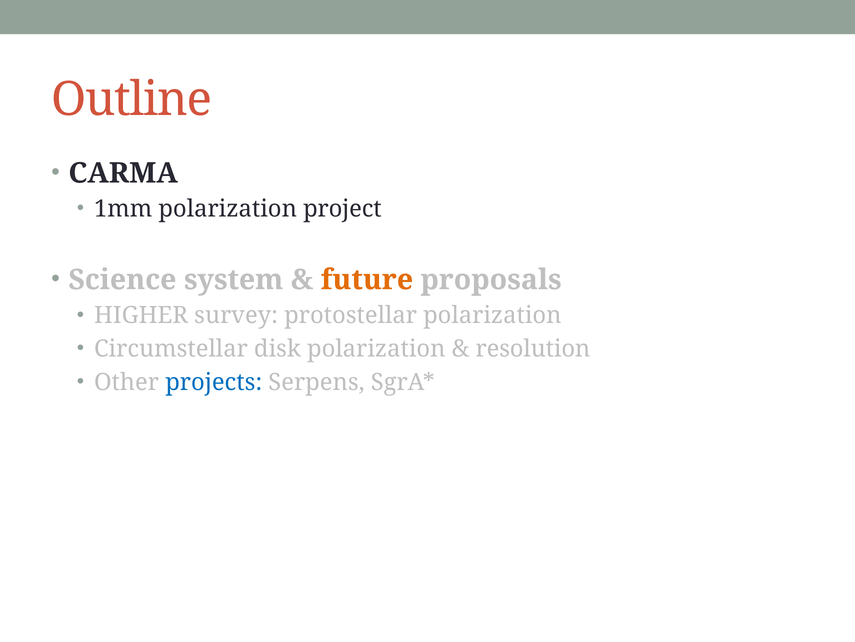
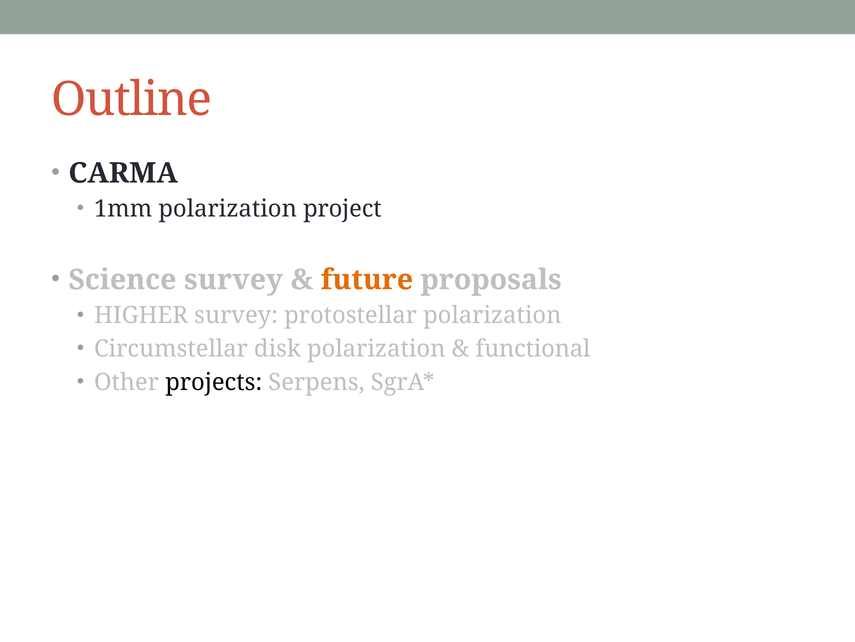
Science system: system -> survey (233, 279)
resolution: resolution -> functional (533, 349)
projects colour: blue -> black (214, 382)
